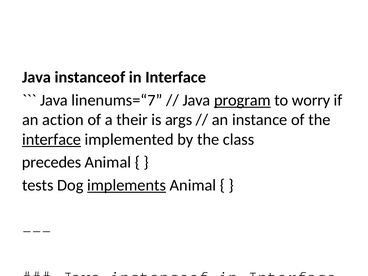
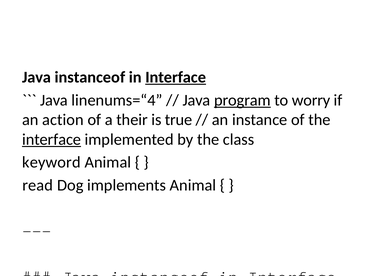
Interface underline: none -> present (176, 77)
linenums=“7: linenums=“7 -> linenums=“4 (117, 100)
is args: args -> true (179, 120)
precedes: precedes -> keyword (51, 162)
tests: tests -> read (38, 185)
implements underline: present -> none (127, 185)
